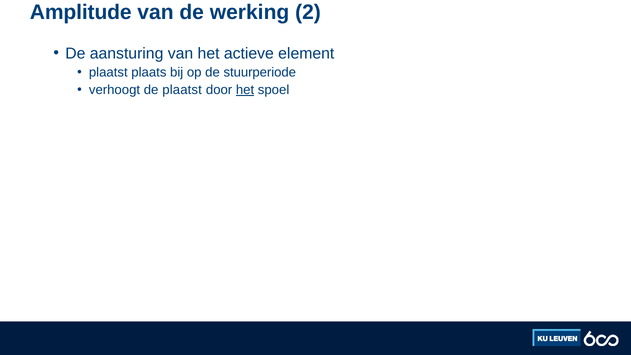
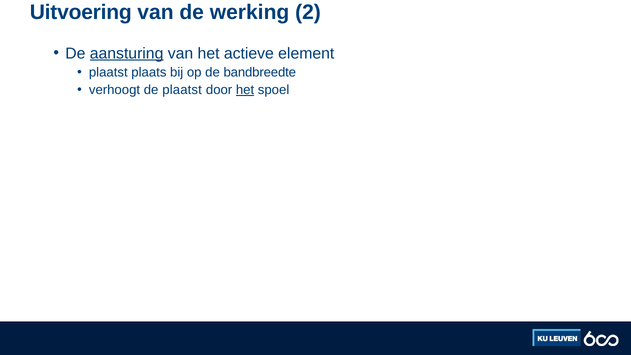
Amplitude: Amplitude -> Uitvoering (81, 12)
aansturing underline: none -> present (127, 53)
stuurperiode: stuurperiode -> bandbreedte (260, 72)
